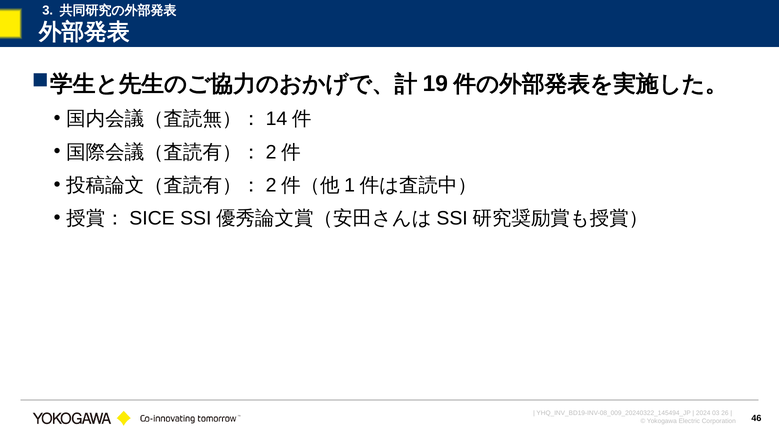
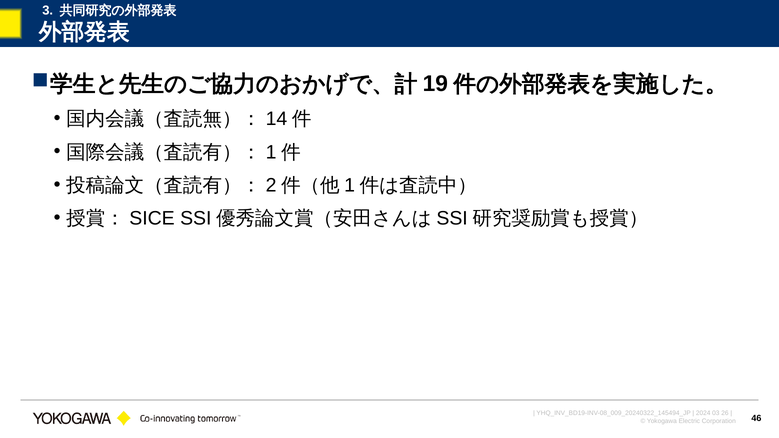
2: 2 -> 1 (271, 152)
